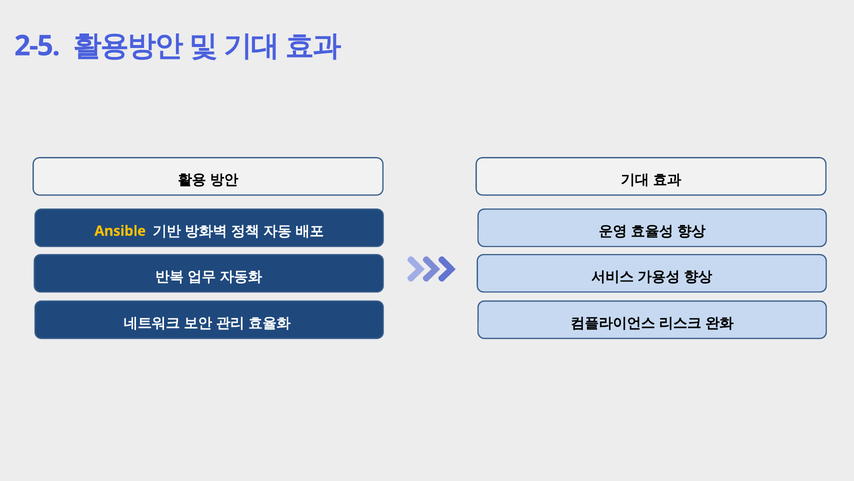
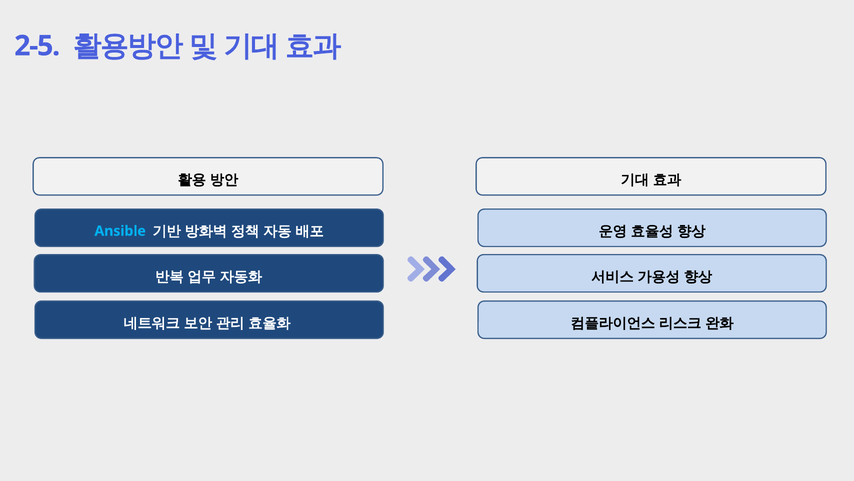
Ansible colour: yellow -> light blue (120, 231)
